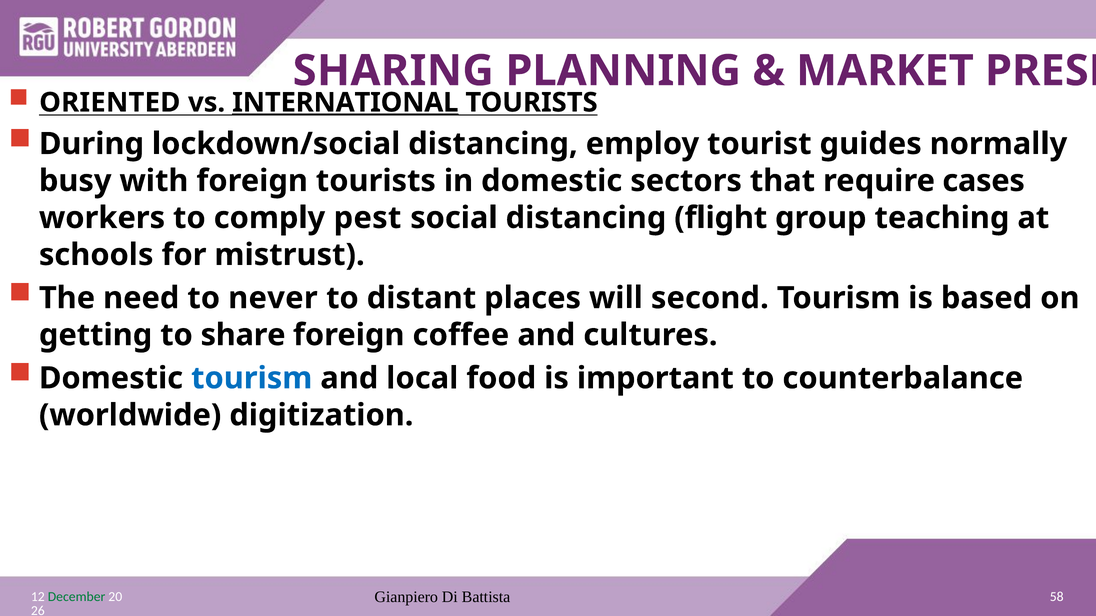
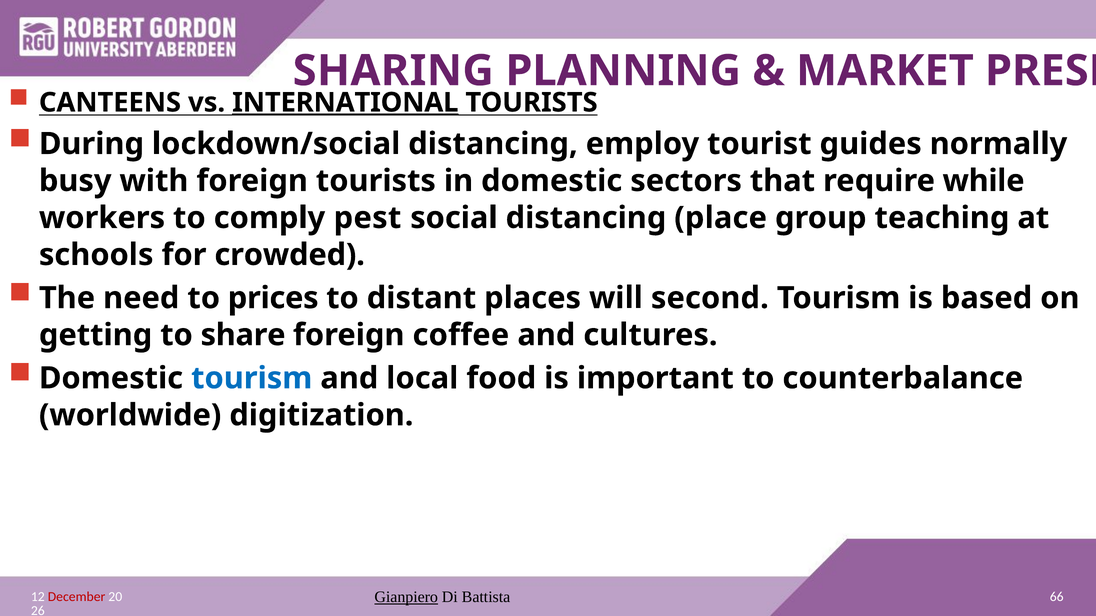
ORIENTED: ORIENTED -> CANTEENS (110, 103)
cases: cases -> while (984, 181)
flight: flight -> place (721, 218)
mistrust: mistrust -> crowded (290, 255)
never: never -> prices (273, 298)
Gianpiero underline: none -> present (406, 598)
58: 58 -> 66 (1057, 597)
December colour: green -> red (77, 597)
